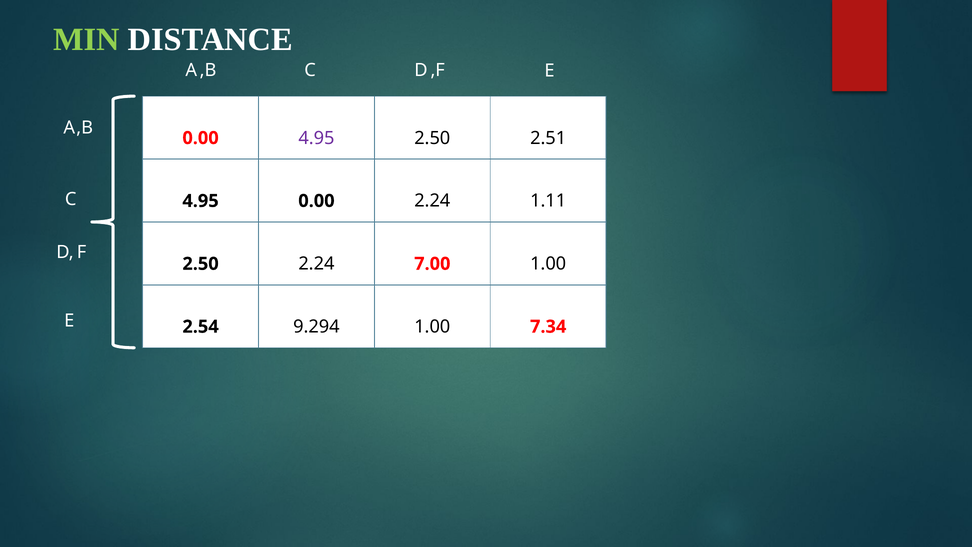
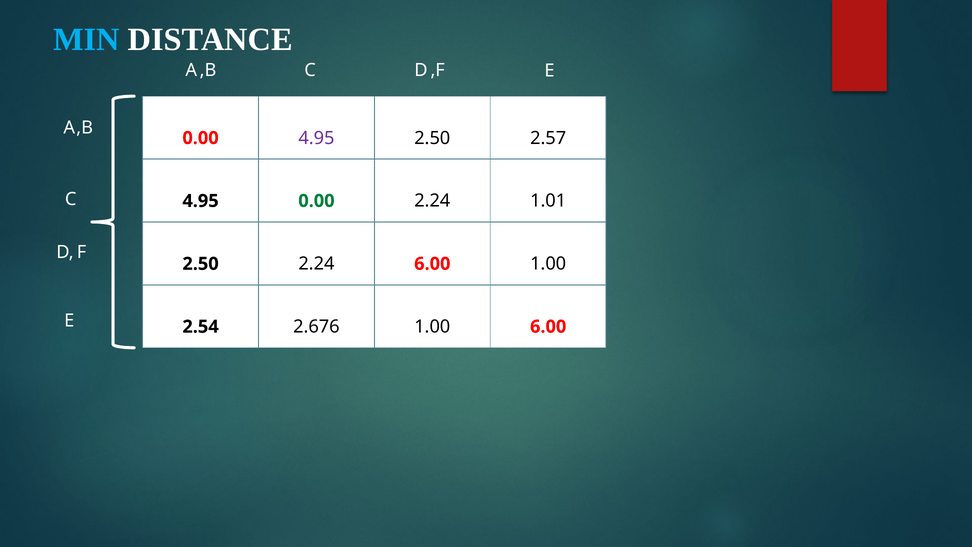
MIN colour: light green -> light blue (86, 39)
2.51: 2.51 -> 2.57 (548, 138)
0.00 colour: black -> green (316, 201)
1.11: 1.11 -> 1.01 (548, 201)
2.24 7.00: 7.00 -> 6.00 (432, 264)
9.294: 9.294 -> 2.676 (316, 327)
1.00 7.34: 7.34 -> 6.00 (548, 327)
